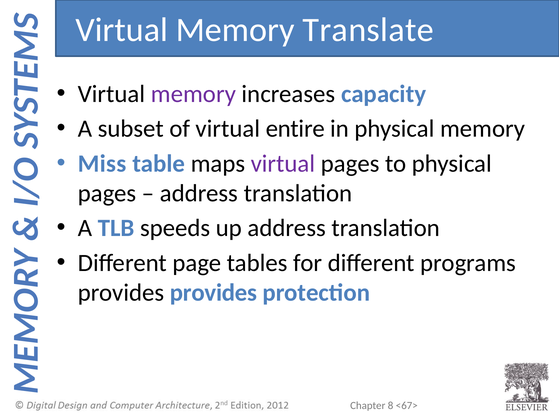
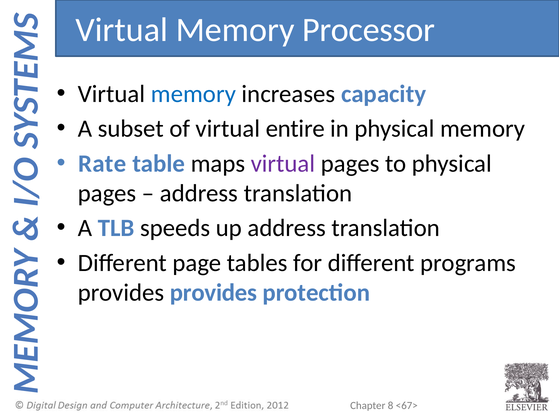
Translate: Translate -> Processor (369, 30)
memory colour: purple -> blue (193, 94)
Miss: Miss -> Rate (102, 164)
